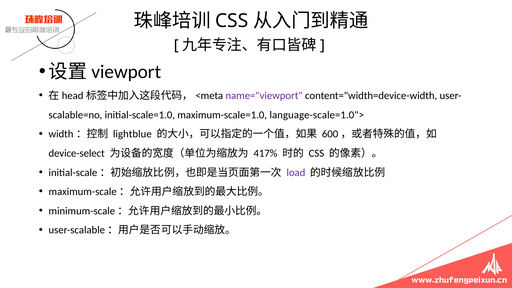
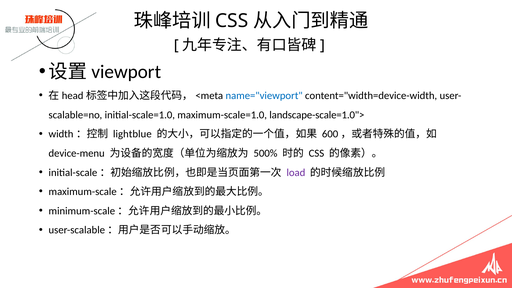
name="viewport colour: purple -> blue (264, 96)
language-scale=1.0">: language-scale=1.0"> -> landscape-scale=1.0"> (317, 115)
device-select: device-select -> device-menu (77, 153)
417%: 417% -> 500% (265, 153)
